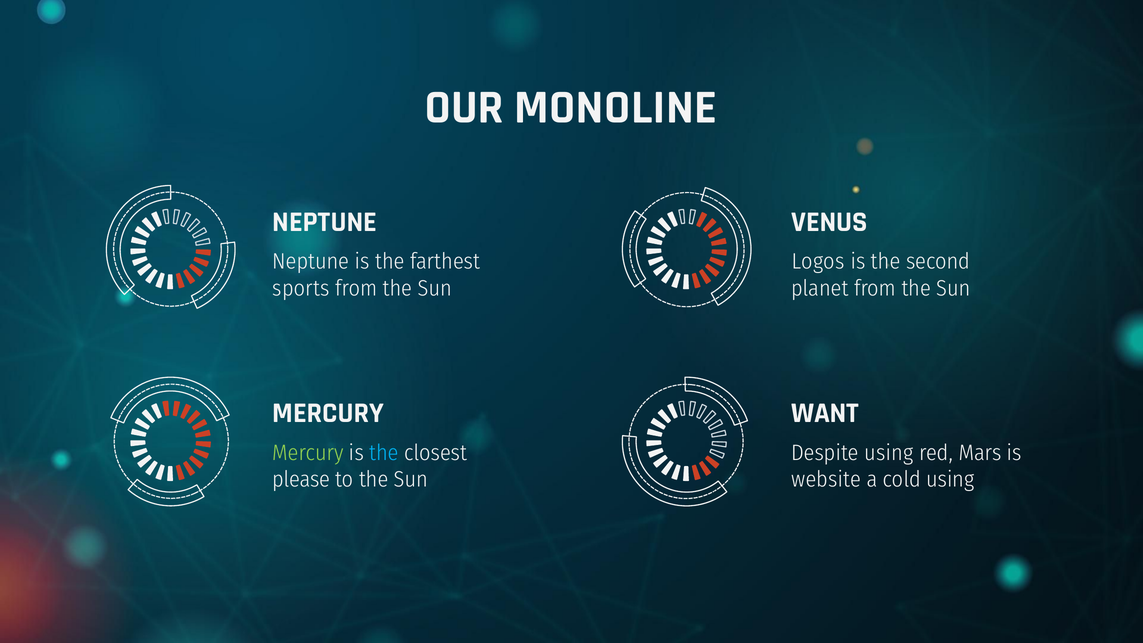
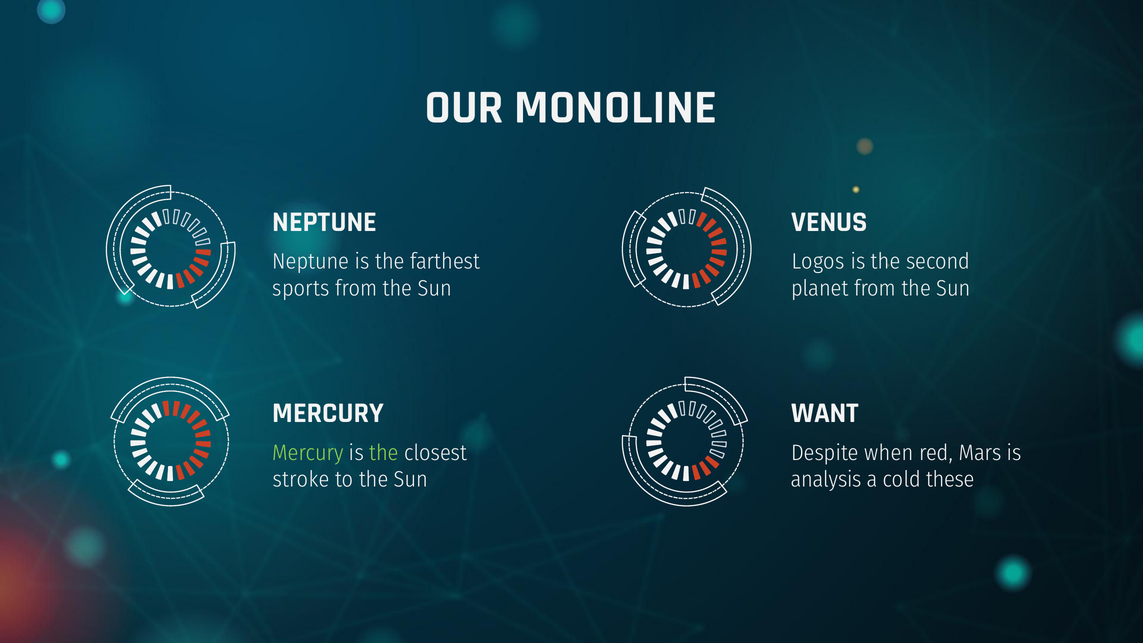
the colour: light blue -> light green (384, 453)
Despite using: using -> when (889, 453)
please: please -> stroke (301, 480)
website: website -> analysis (826, 480)
cold using: using -> these (950, 480)
